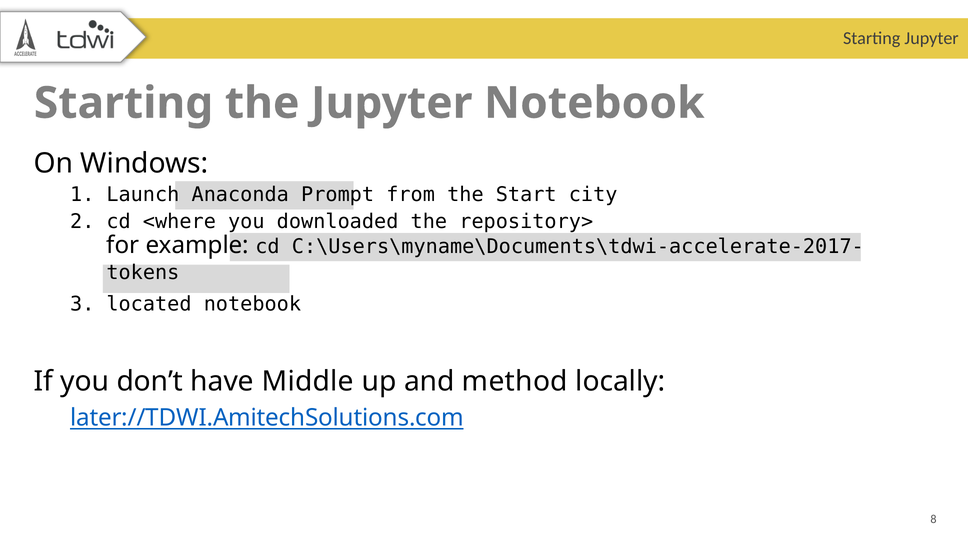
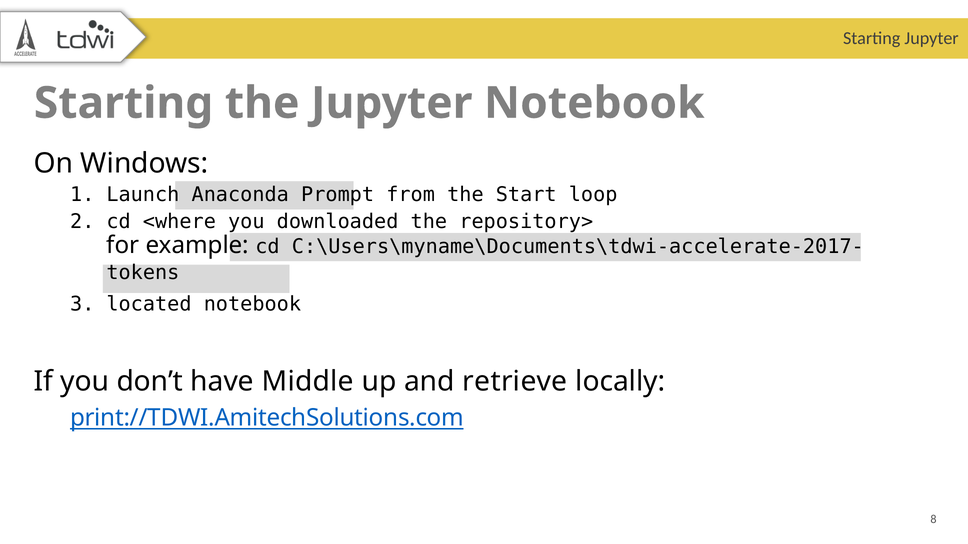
city: city -> loop (593, 195)
method: method -> retrieve (515, 382)
later://TDWI.AmitechSolutions.com: later://TDWI.AmitechSolutions.com -> print://TDWI.AmitechSolutions.com (267, 418)
